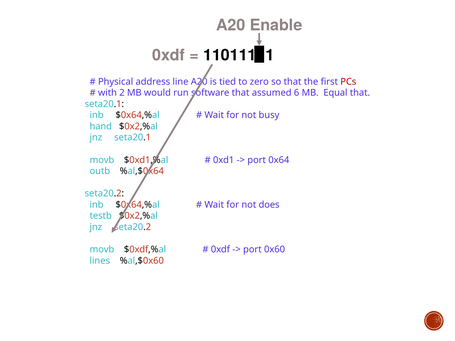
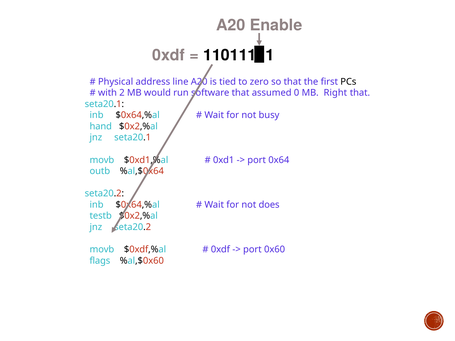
PCs colour: red -> black (348, 82)
6: 6 -> 0 (297, 93)
Equal: Equal -> Right (335, 93)
lines: lines -> flags (100, 261)
